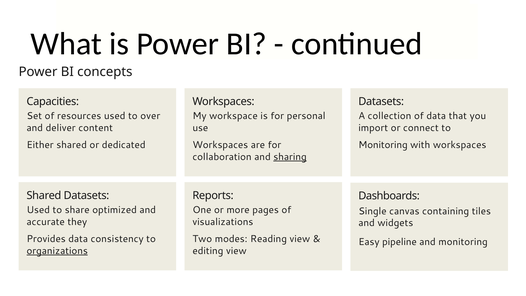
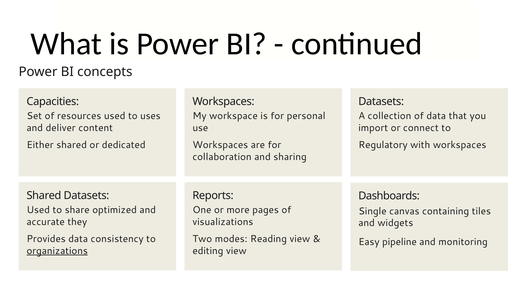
over: over -> uses (150, 116)
Monitoring: Monitoring -> Regulatory (383, 145)
sharing underline: present -> none (290, 157)
